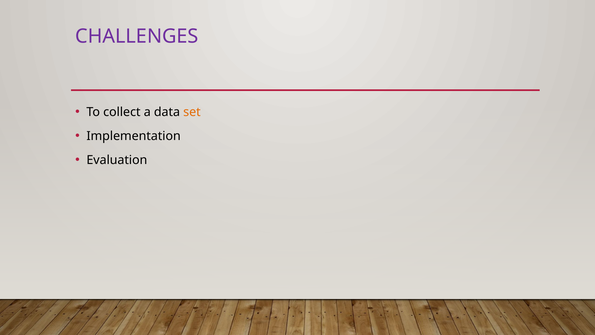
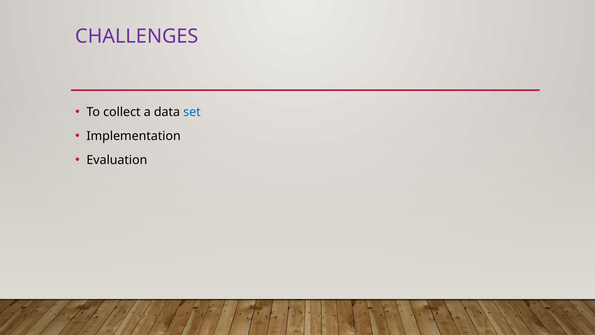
set colour: orange -> blue (192, 112)
